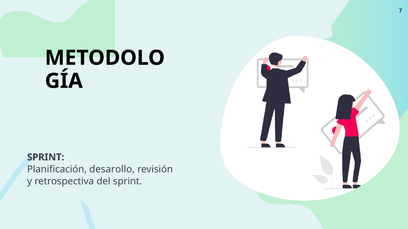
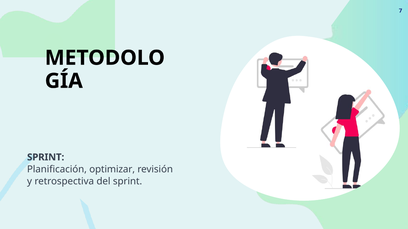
desarollo: desarollo -> optimizar (112, 170)
